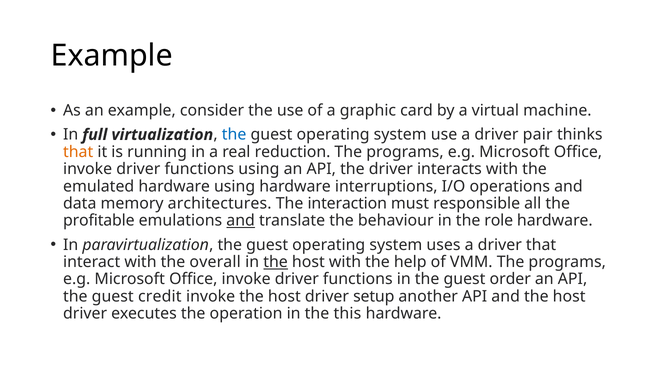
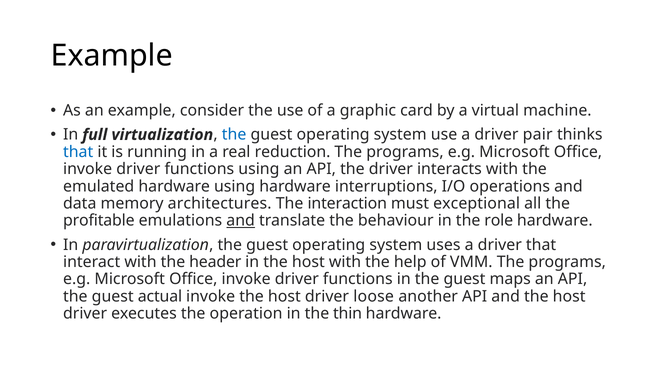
that colour: orange -> blue (78, 152)
responsible: responsible -> exceptional (477, 203)
overall: overall -> header (215, 262)
the underline: present -> none (276, 262)
order: order -> maps (510, 279)
credit: credit -> actual (160, 296)
setup: setup -> loose (374, 296)
this: this -> thin (348, 313)
